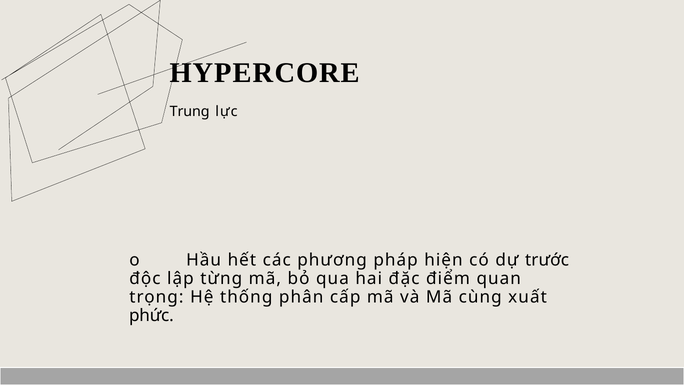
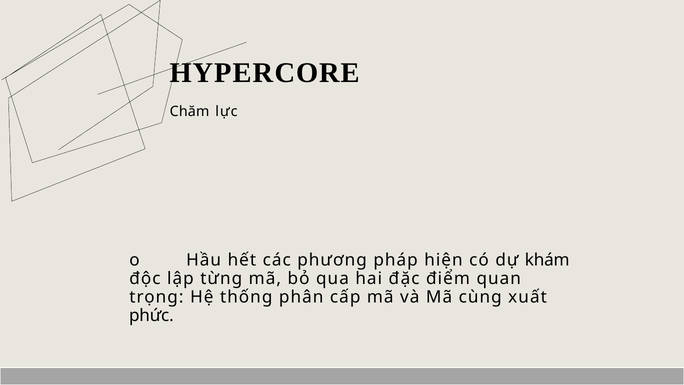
Trung: Trung -> Chăm (190, 111)
trước: trước -> khám (547, 260)
